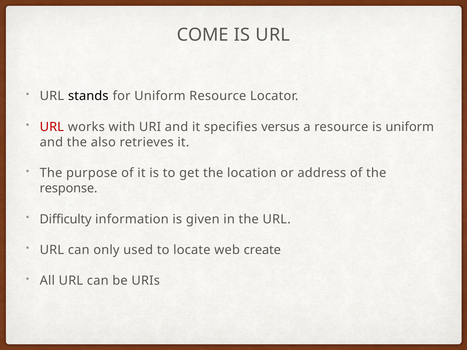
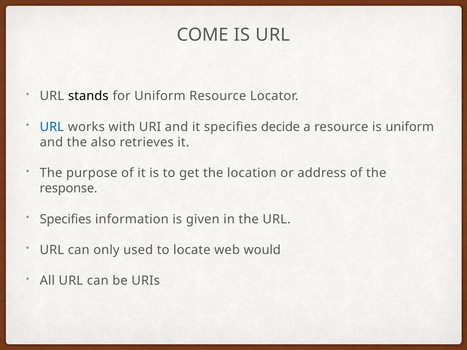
URL colour: red -> blue (52, 127)
versus: versus -> decide (280, 127)
Difficulty: Difficulty -> Specifies (66, 219)
create: create -> would (262, 250)
